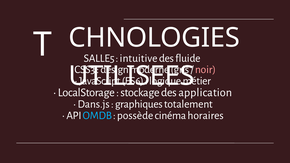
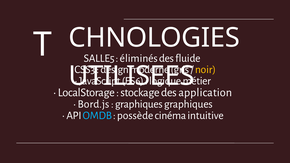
intuitive: intuitive -> éliminés (139, 58)
noir colour: pink -> yellow (205, 70)
Dans.js: Dans.js -> Bord.js (94, 104)
graphiques totalement: totalement -> graphiques (188, 104)
horaires: horaires -> intuitive (206, 115)
